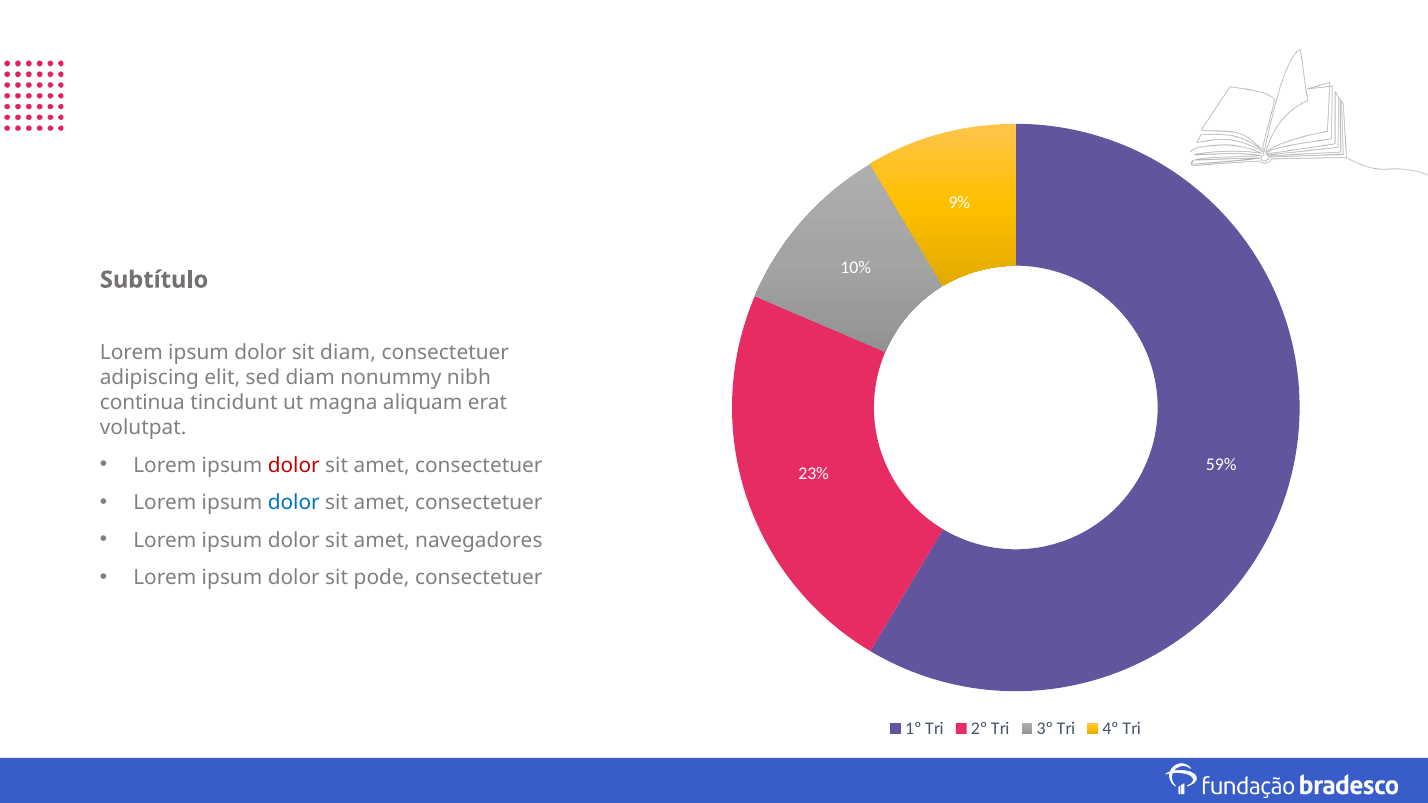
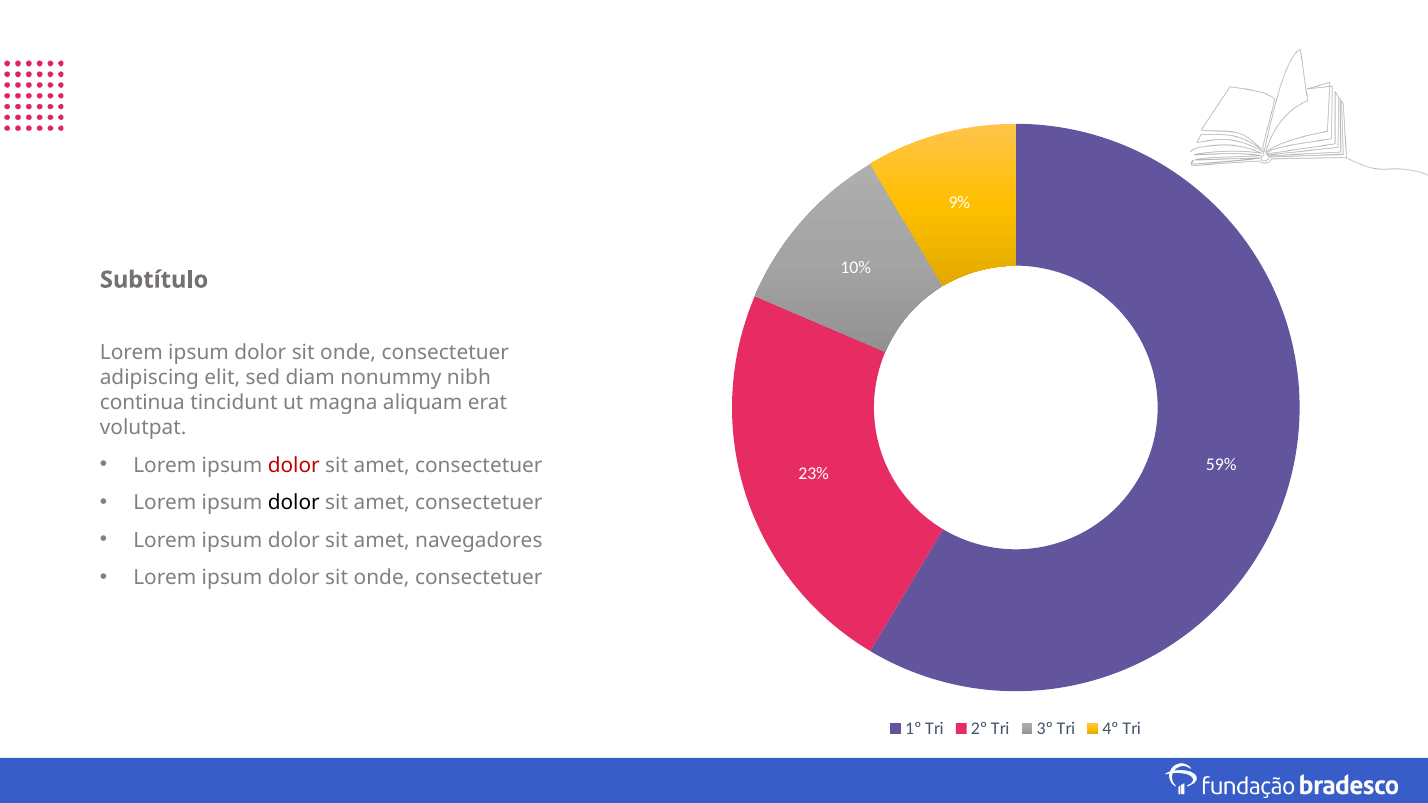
diam: diam -> onde (348, 353)
dolor colour: blue -> black (294, 503)
pode: pode -> onde (382, 578)
